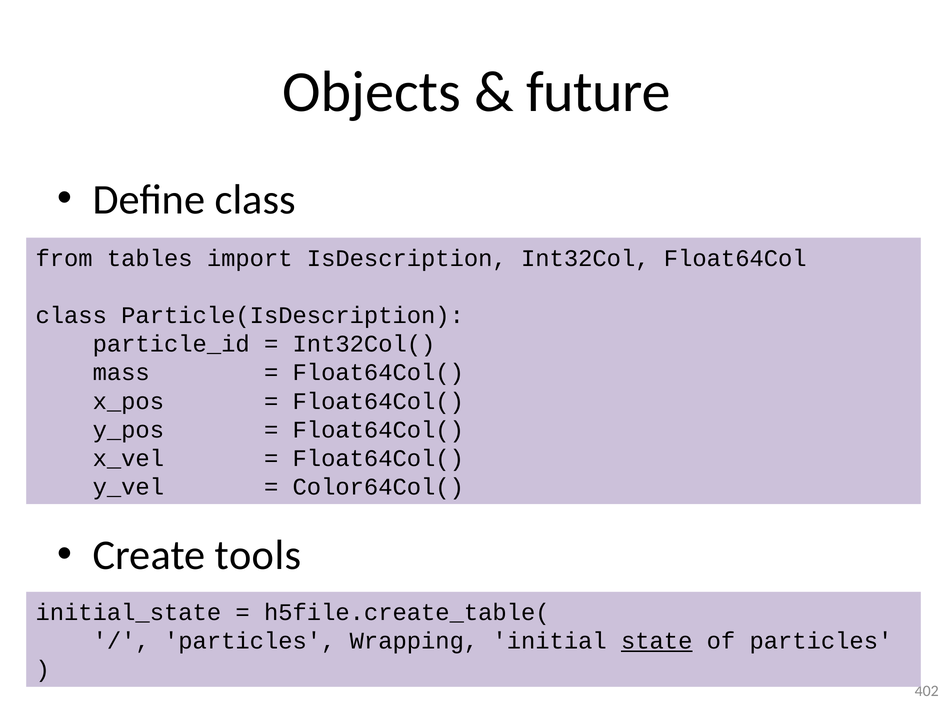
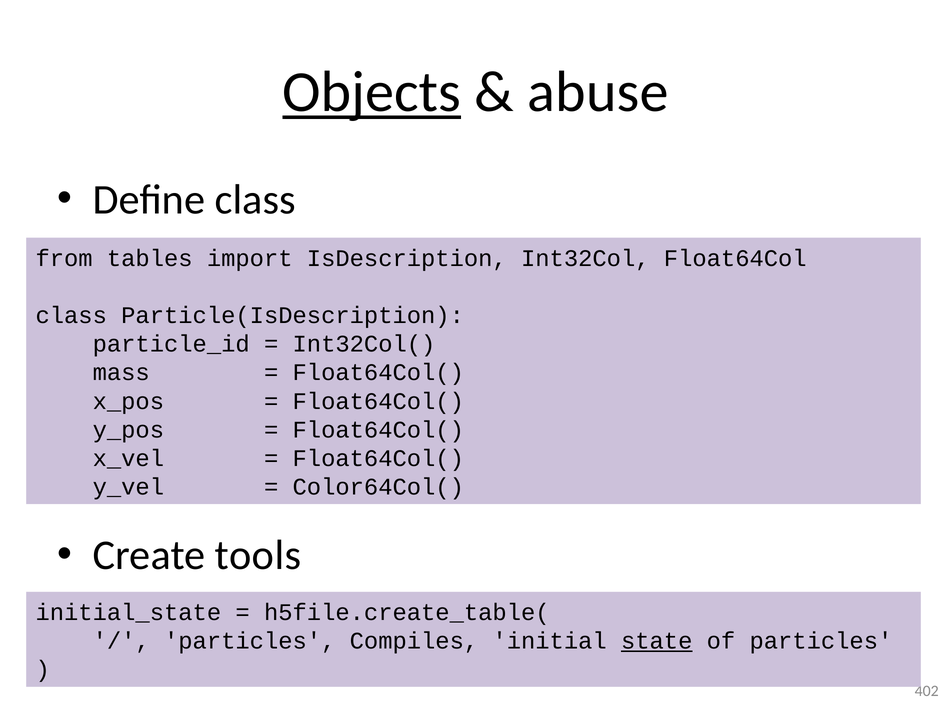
Objects underline: none -> present (372, 92)
future: future -> abuse (598, 92)
Wrapping: Wrapping -> Compiles (414, 641)
